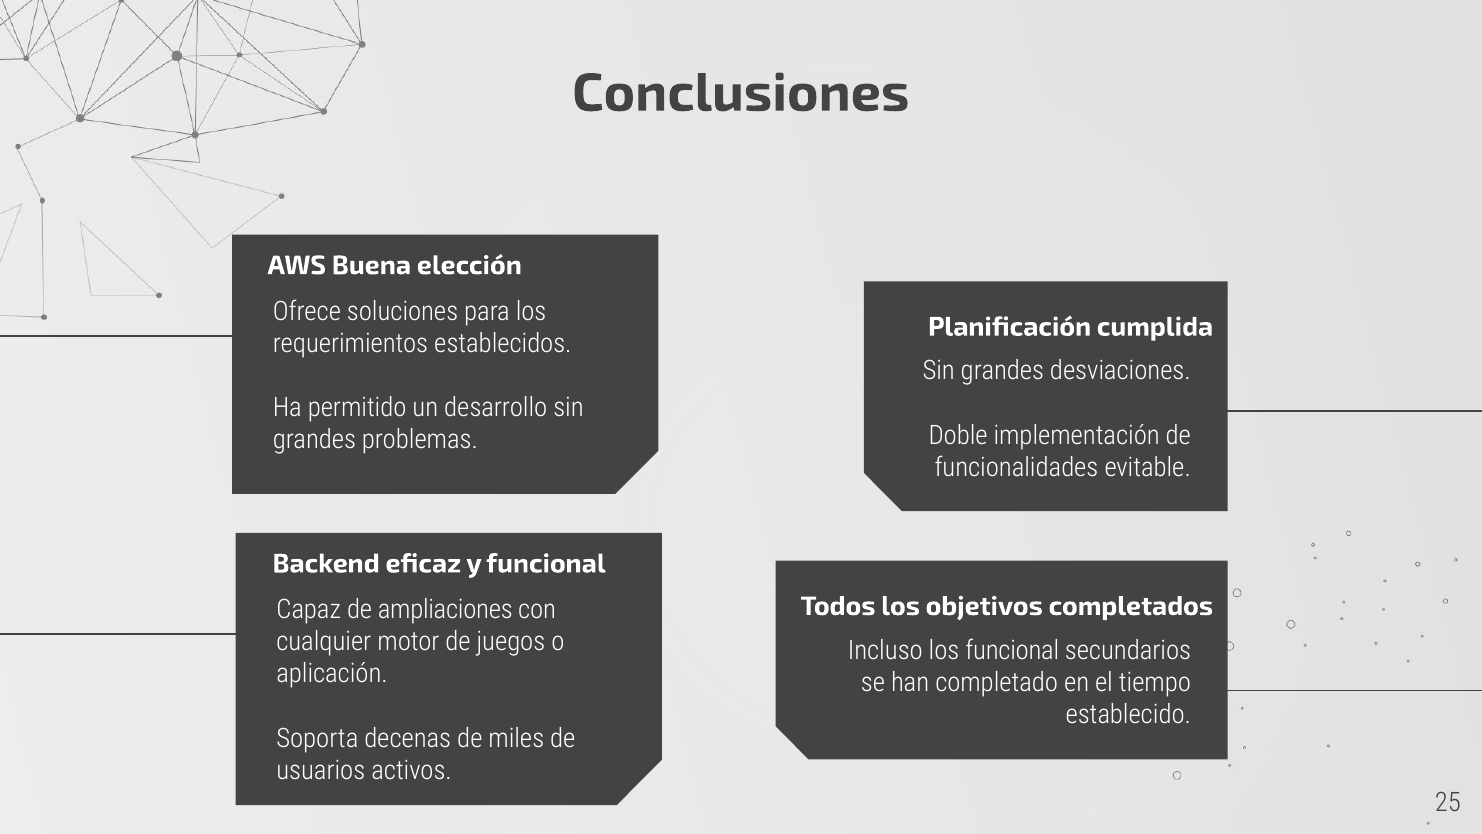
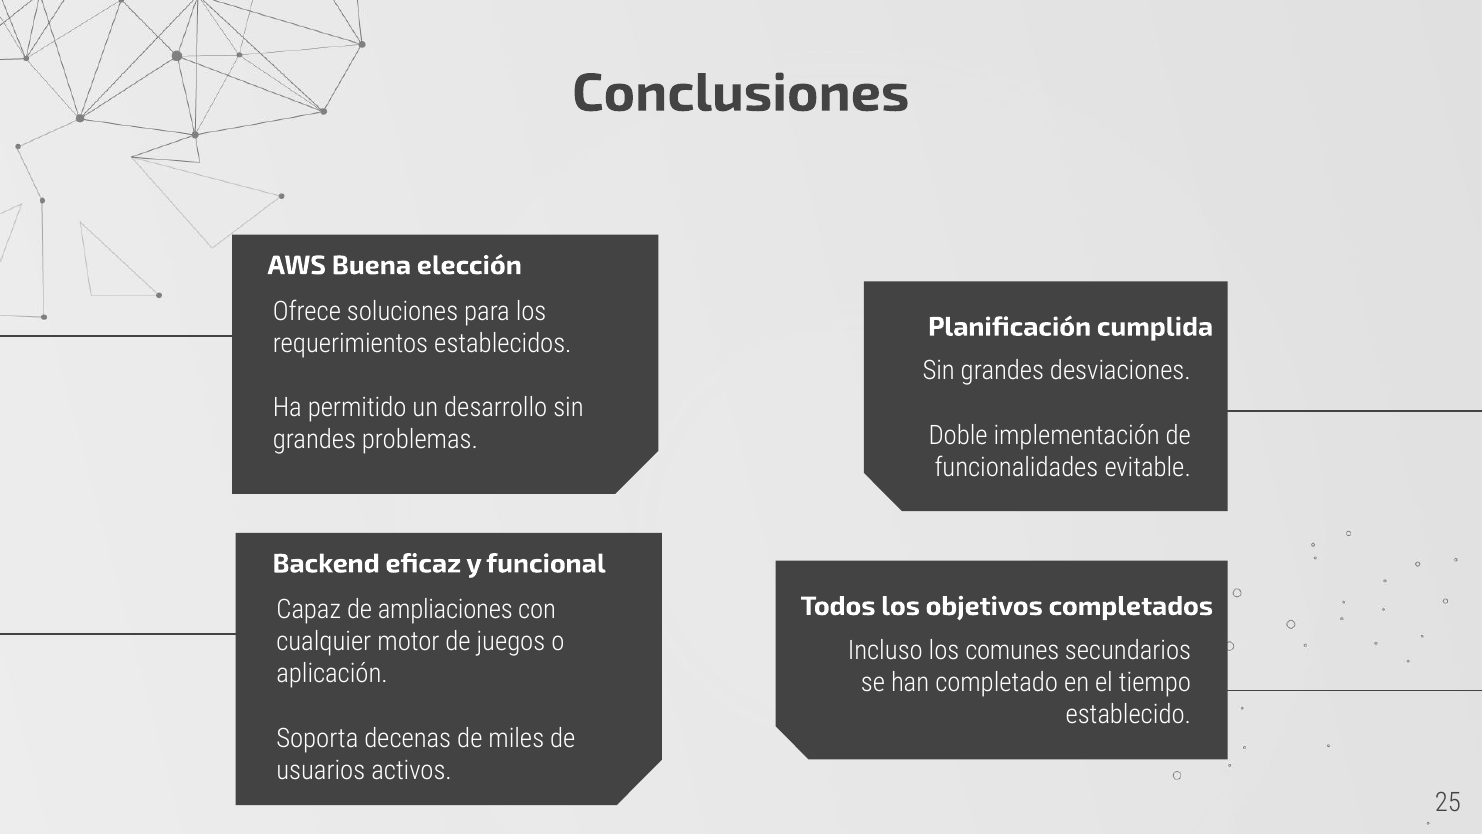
los funcional: funcional -> comunes (1012, 650)
